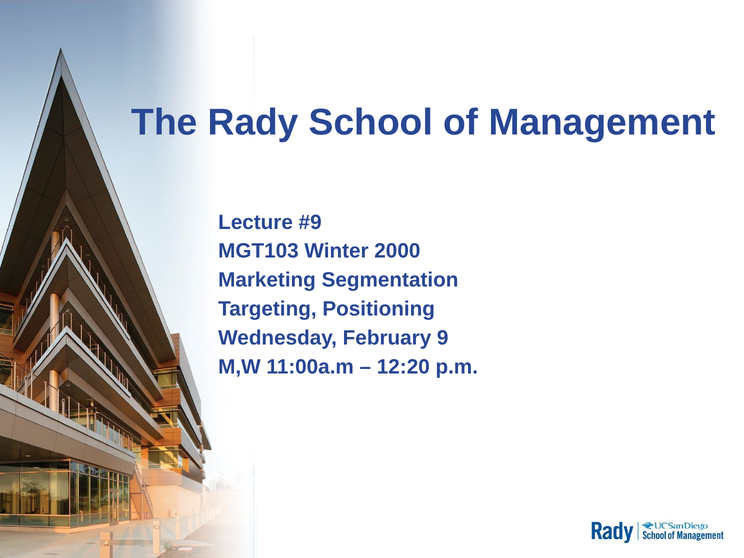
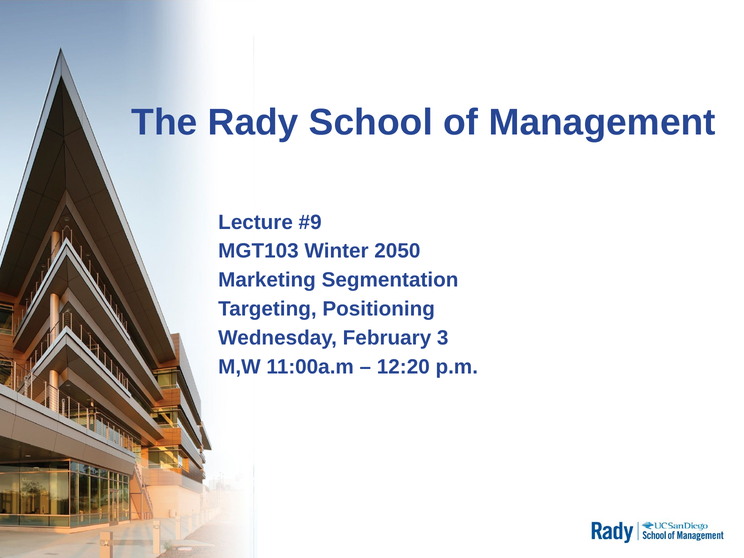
2000: 2000 -> 2050 (397, 251)
9: 9 -> 3 (443, 338)
